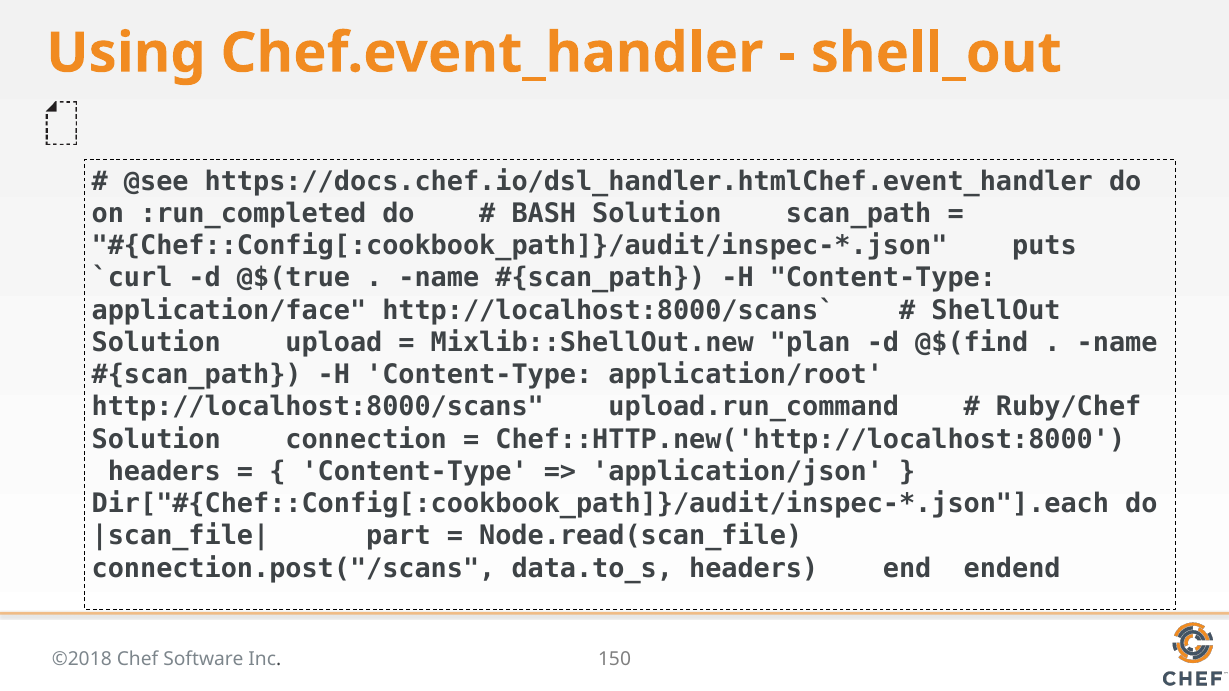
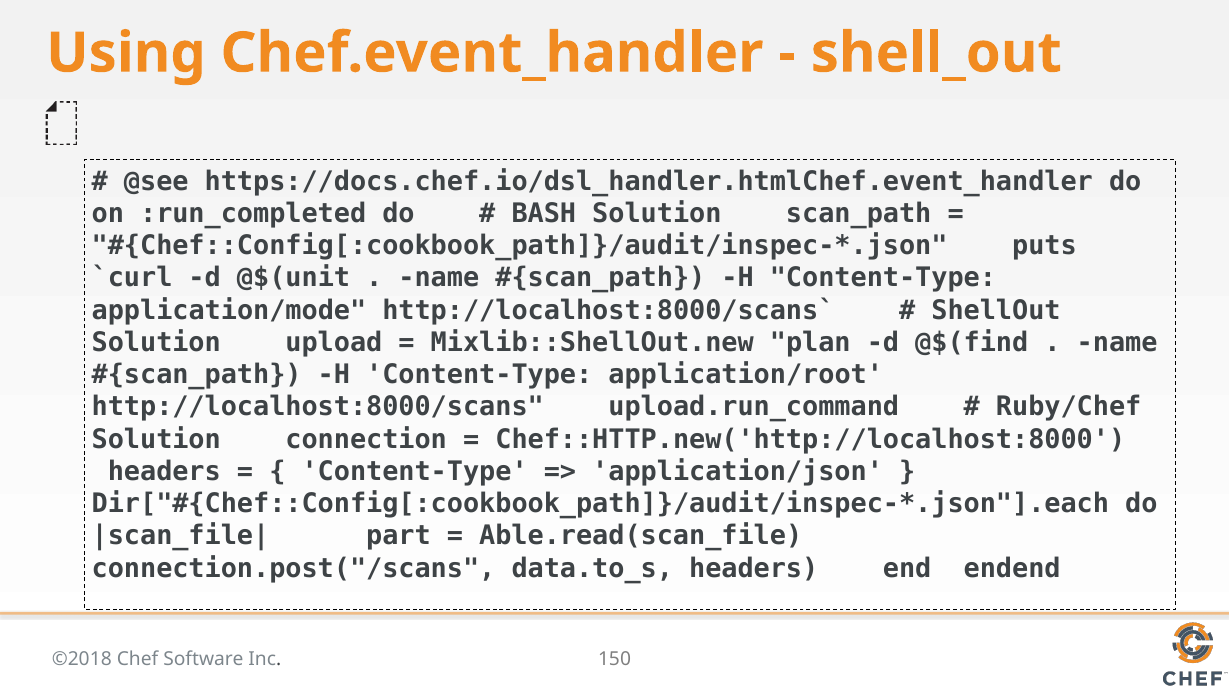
@$(true: @$(true -> @$(unit (294, 278)
application/face: application/face -> application/mode (229, 310)
Node.read(scan_file: Node.read(scan_file -> Able.read(scan_file (641, 536)
